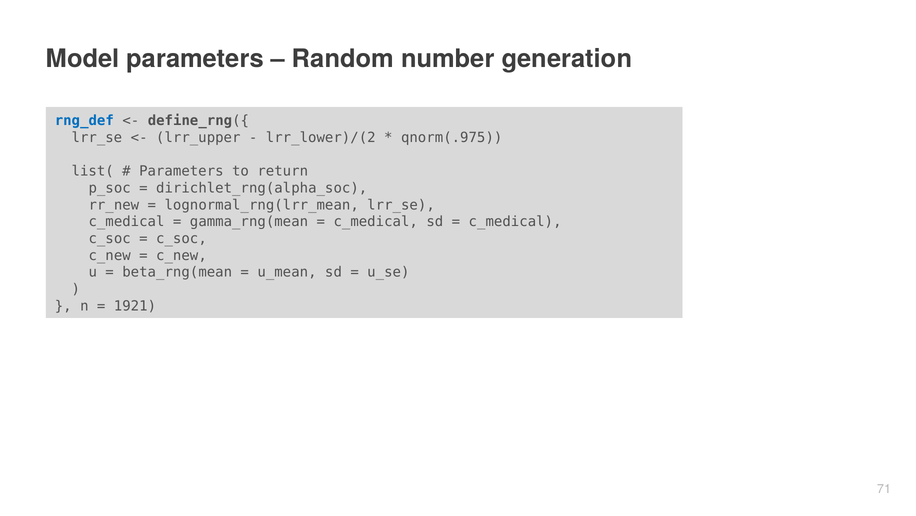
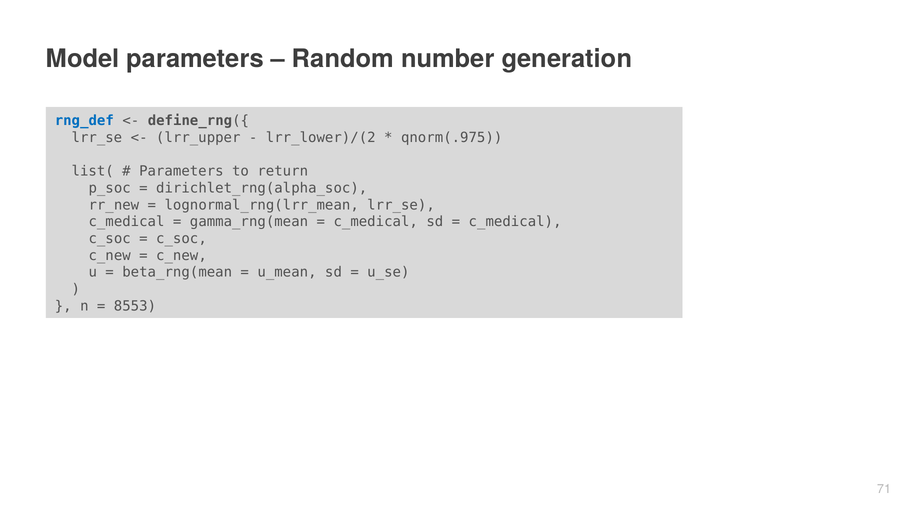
1921: 1921 -> 8553 (135, 306)
